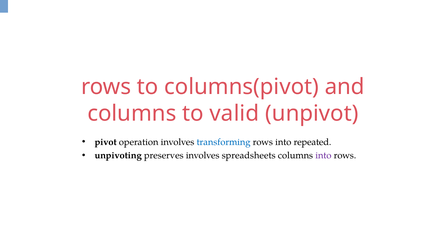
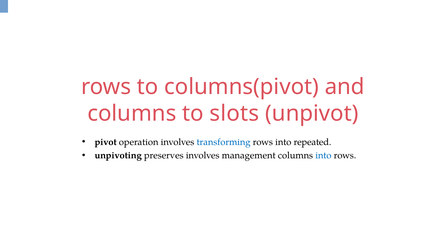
valid: valid -> slots (234, 113)
spreadsheets: spreadsheets -> management (249, 155)
into colour: purple -> blue (323, 155)
